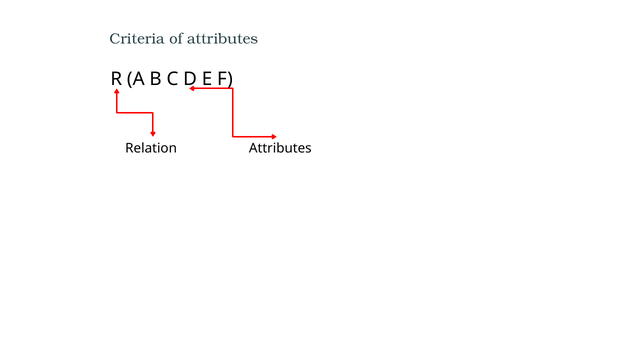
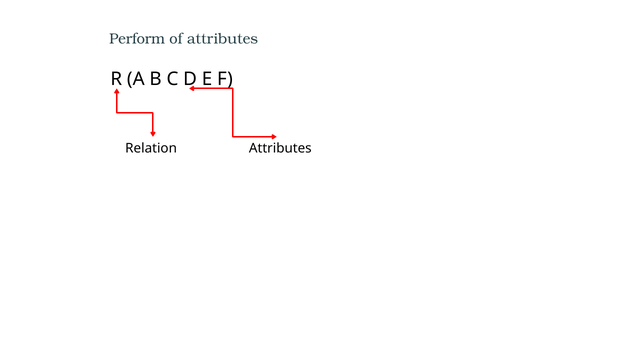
Criteria: Criteria -> Perform (137, 39)
